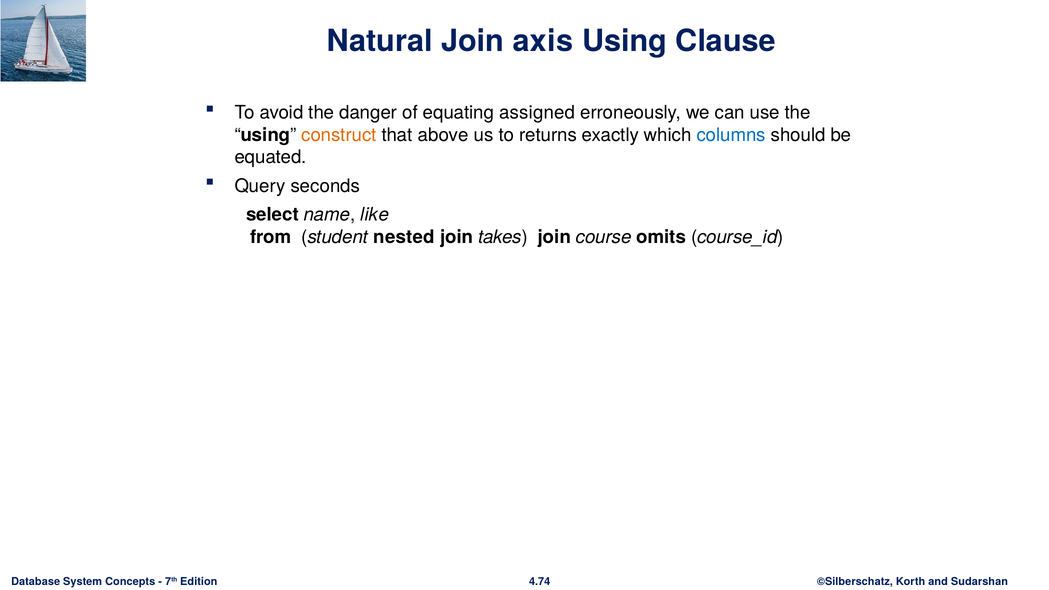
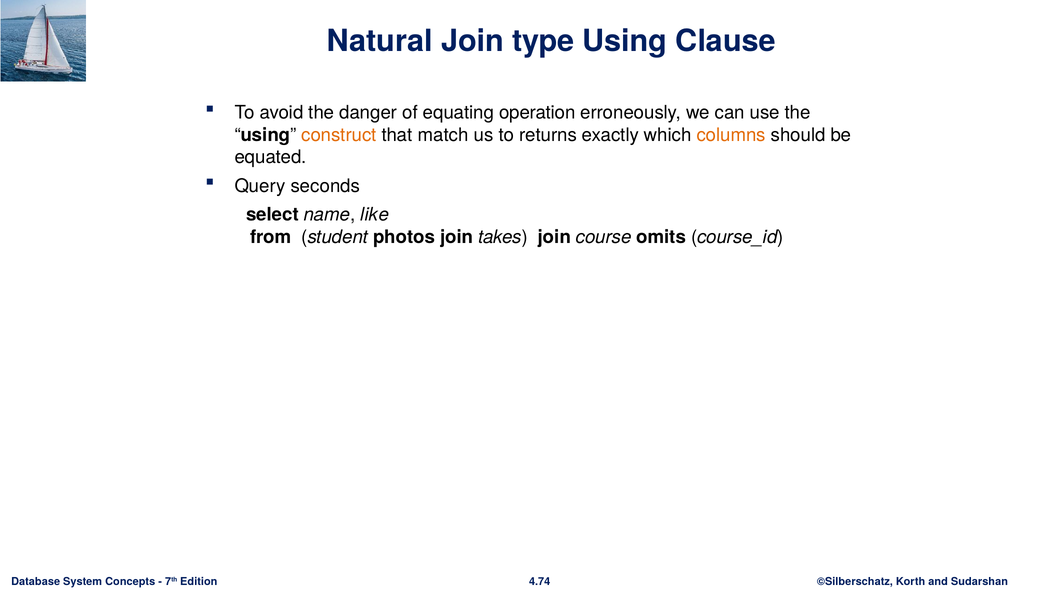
axis: axis -> type (543, 41)
assigned: assigned -> operation (537, 113)
above: above -> match (443, 135)
columns colour: blue -> orange (731, 135)
nested: nested -> photos (404, 237)
